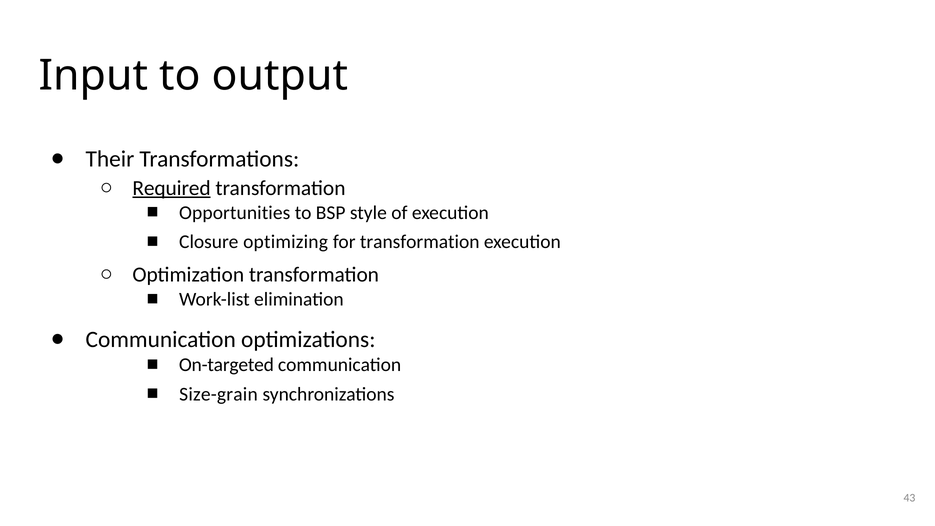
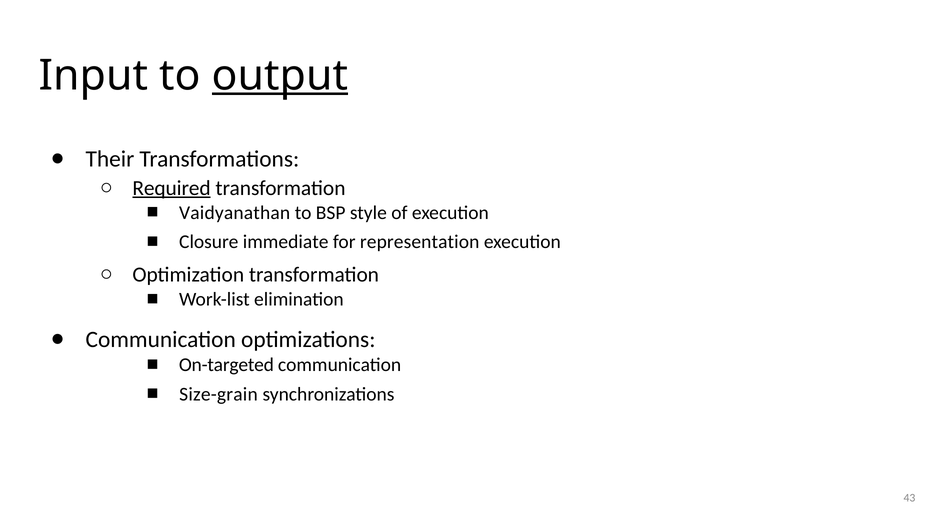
output underline: none -> present (280, 75)
Opportunities: Opportunities -> Vaidyanathan (235, 213)
optimizing: optimizing -> immediate (286, 242)
for transformation: transformation -> representation (420, 242)
